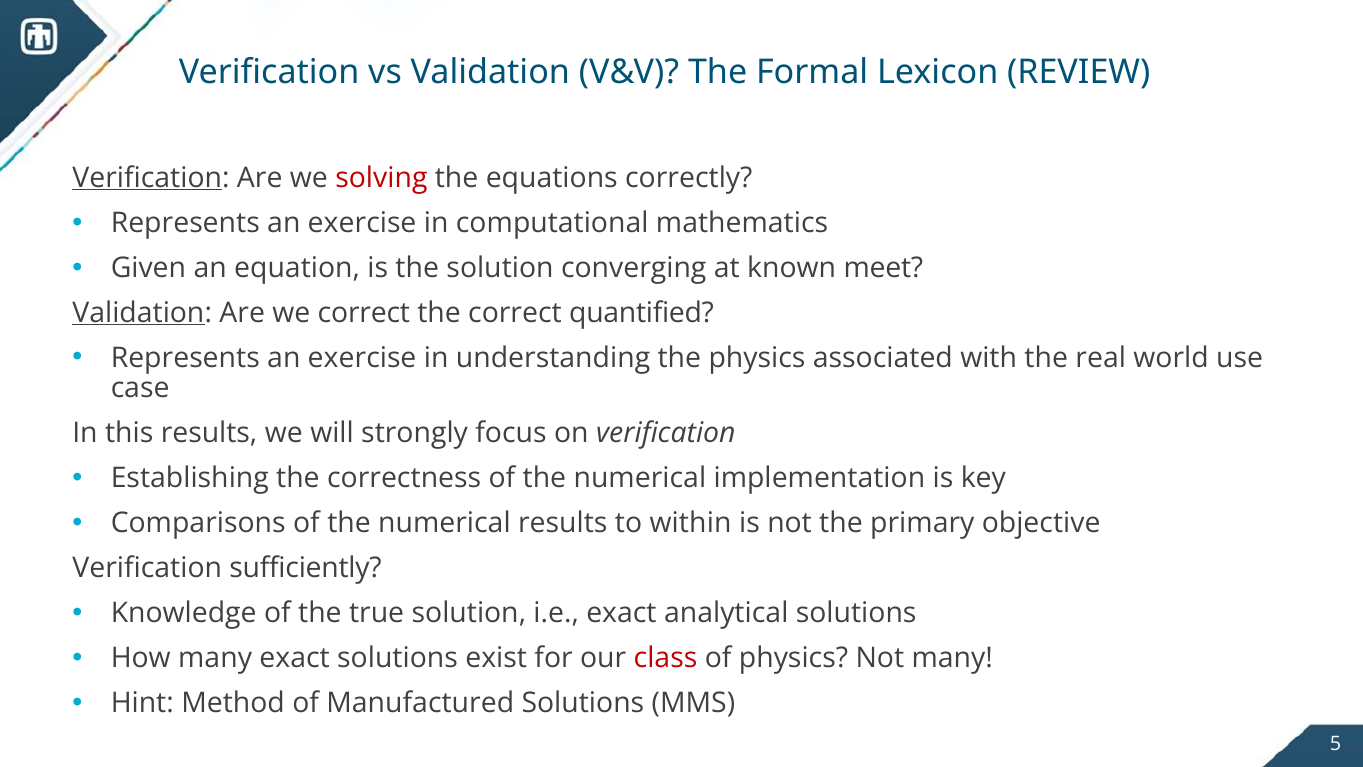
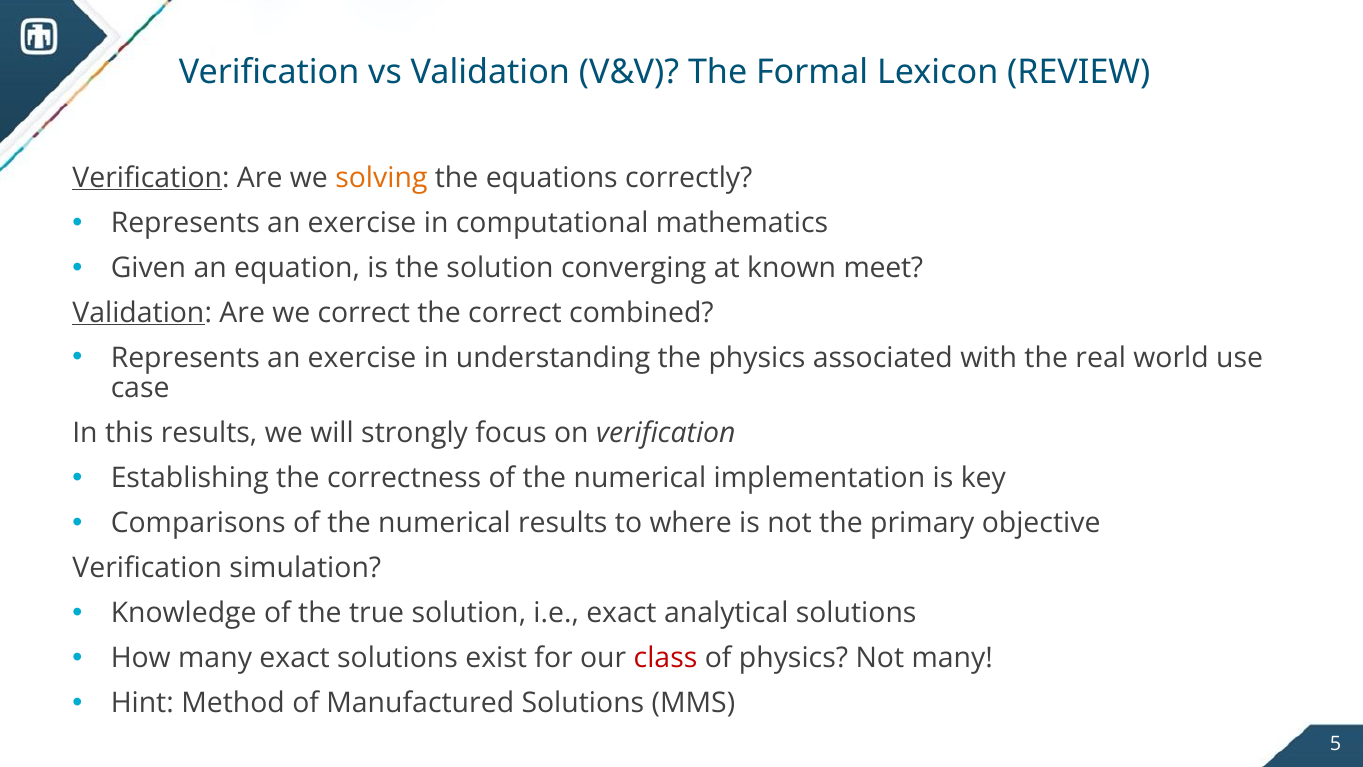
solving colour: red -> orange (381, 178)
quantified: quantified -> combined (641, 313)
within: within -> where (691, 523)
sufficiently: sufficiently -> simulation (305, 568)
